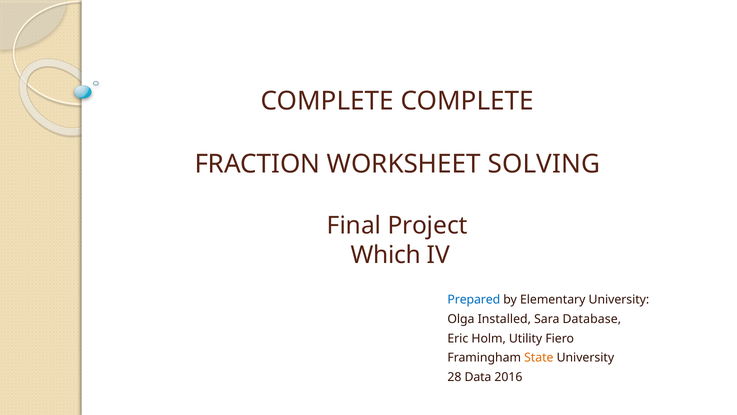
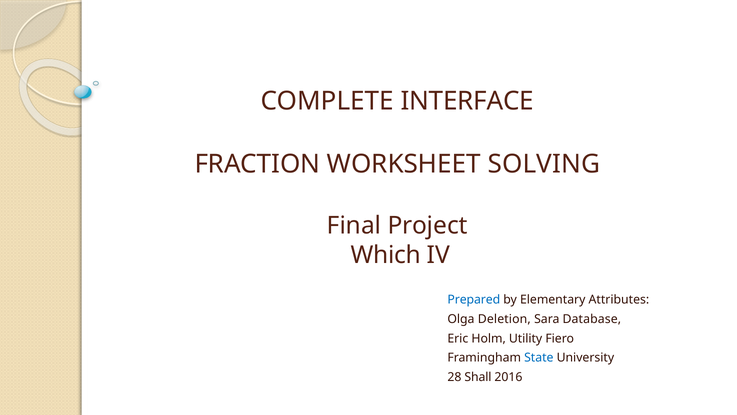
COMPLETE COMPLETE: COMPLETE -> INTERFACE (467, 101)
Elementary University: University -> Attributes (619, 299)
Installed: Installed -> Deletion (504, 319)
State colour: orange -> blue (539, 357)
Data: Data -> Shall (478, 377)
